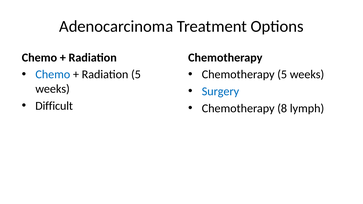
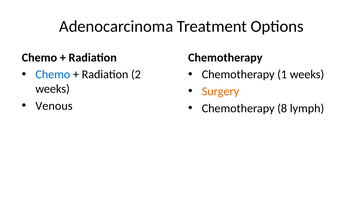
Radiation 5: 5 -> 2 (136, 75)
Chemotherapy 5: 5 -> 1 (282, 75)
Surgery colour: blue -> orange (220, 91)
Difficult: Difficult -> Venous (54, 106)
